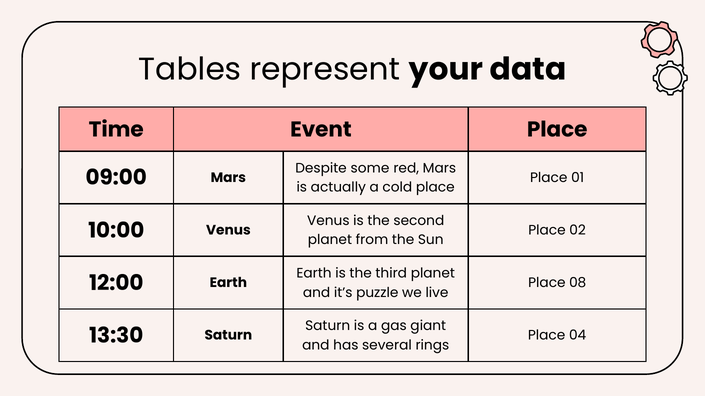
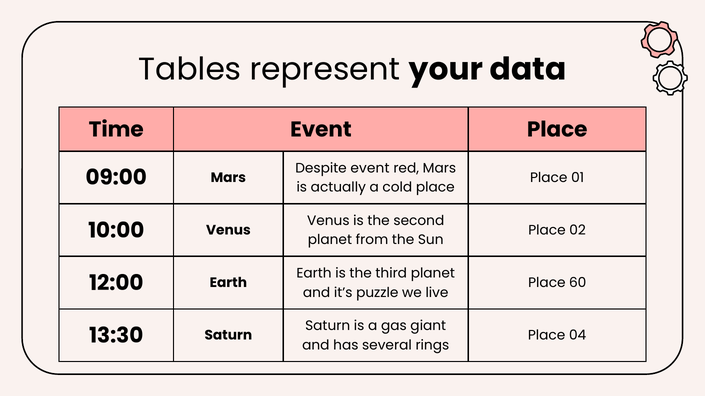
Despite some: some -> event (370, 168)
08: 08 -> 60 (578, 283)
